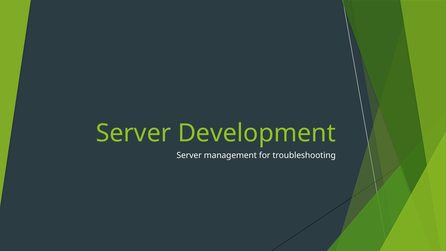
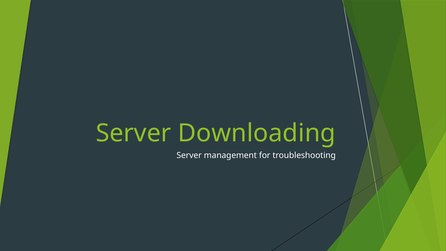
Development: Development -> Downloading (257, 133)
